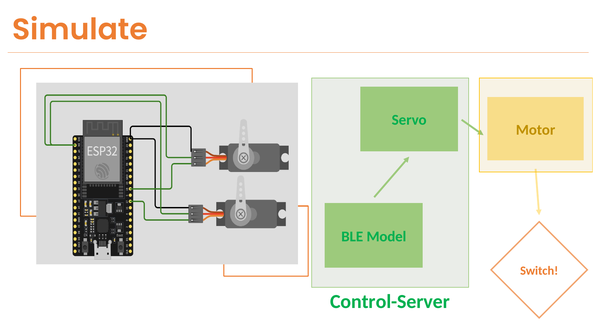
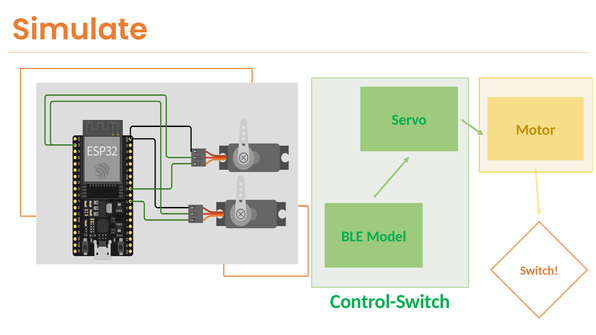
Control-Server: Control-Server -> Control-Switch (390, 302)
